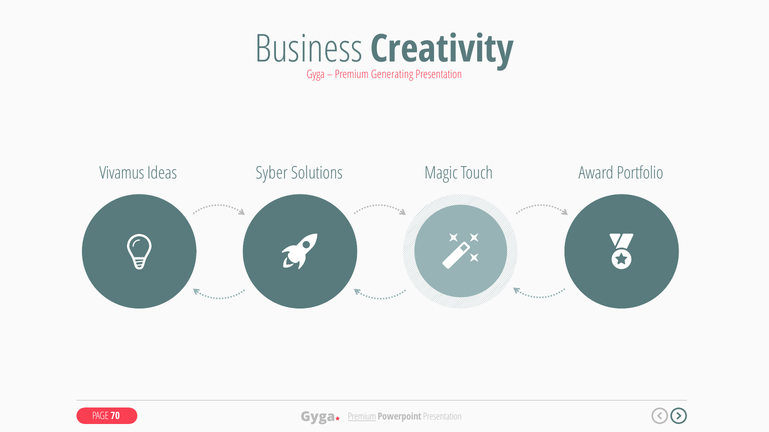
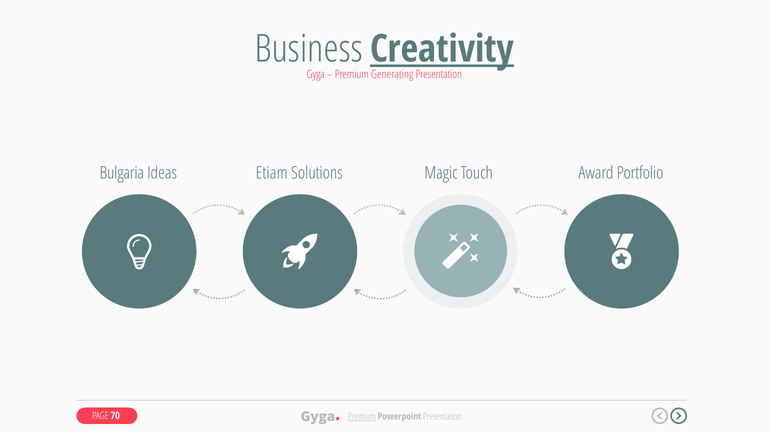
Creativity underline: none -> present (442, 49)
Vivamus: Vivamus -> Bulgaria (122, 173)
Syber: Syber -> Etiam (272, 173)
